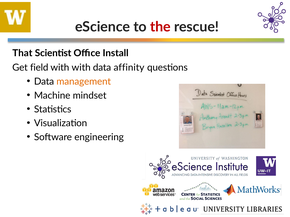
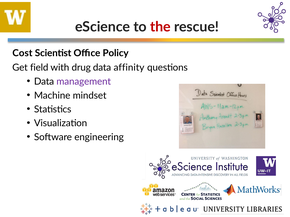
That: That -> Cost (22, 53)
Install: Install -> Policy (116, 53)
with with: with -> drug (81, 68)
management colour: orange -> purple (84, 82)
